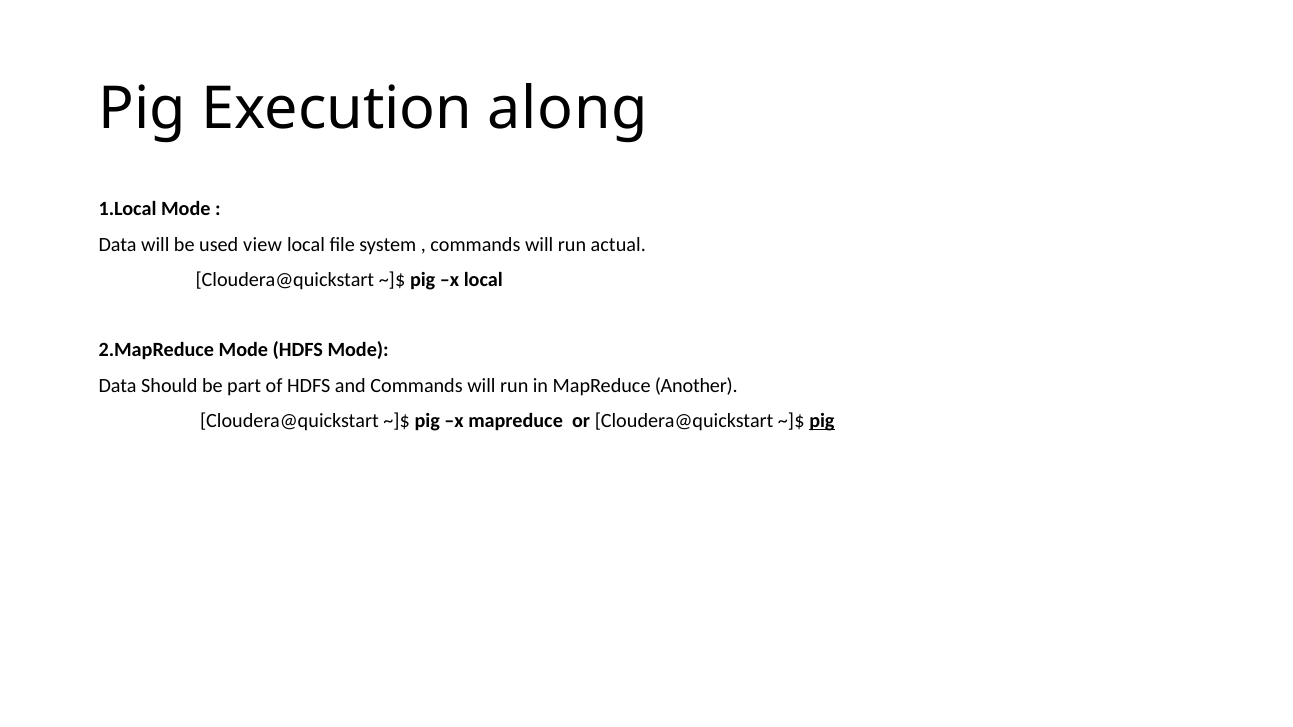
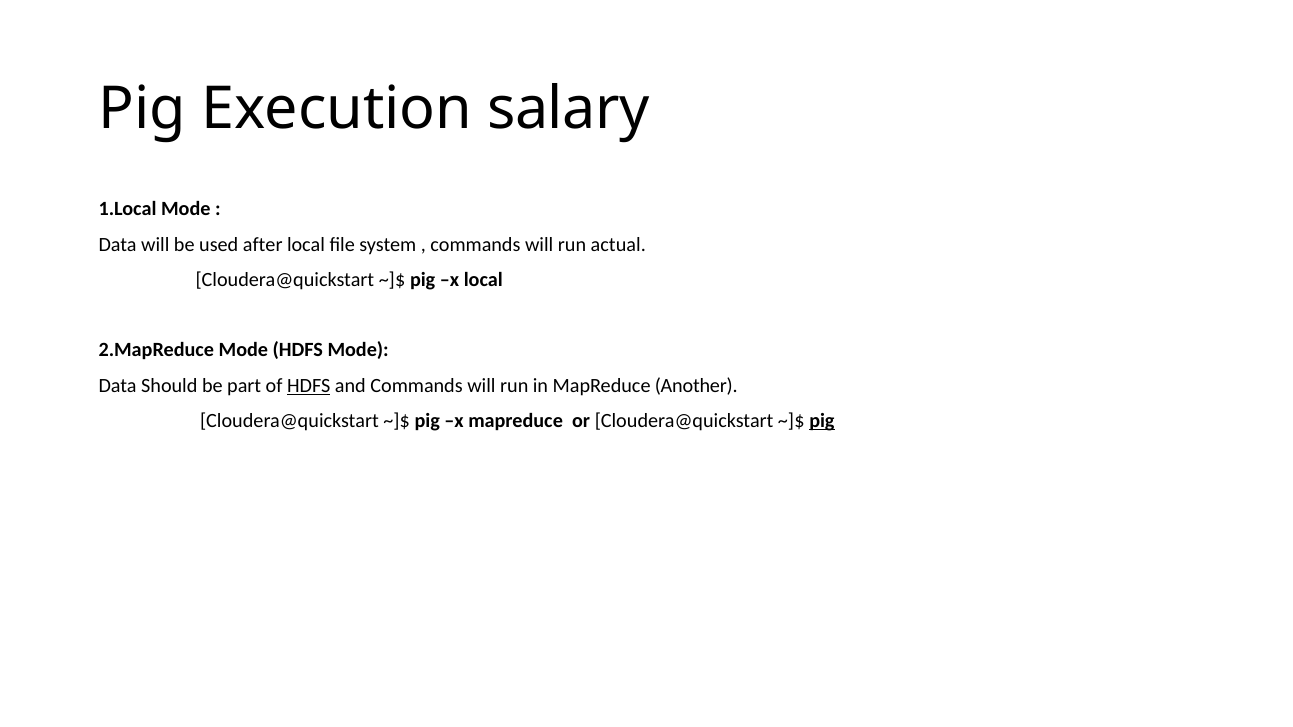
along: along -> salary (568, 109)
view: view -> after (263, 245)
HDFS underline: none -> present (309, 386)
